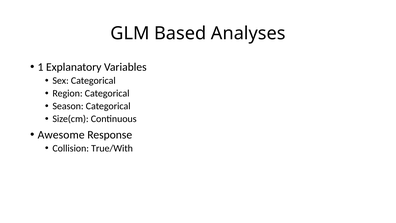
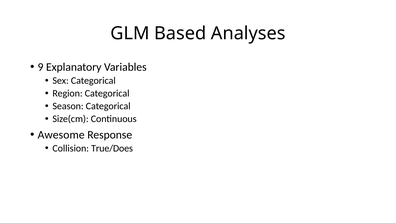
1: 1 -> 9 (41, 67)
True/With: True/With -> True/Does (112, 148)
